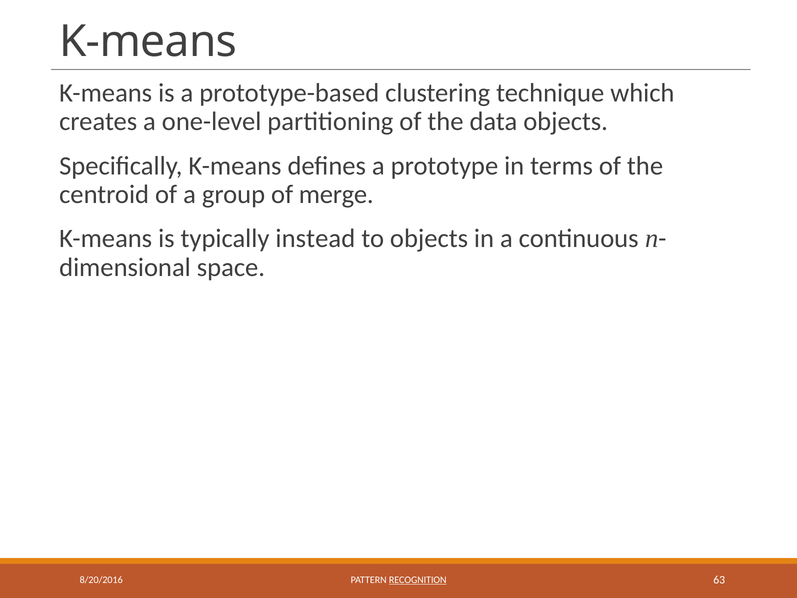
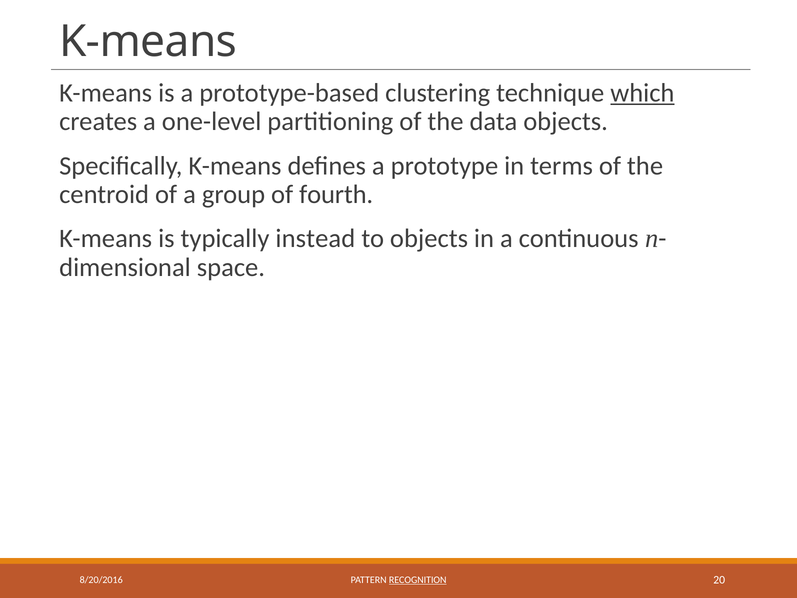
which underline: none -> present (642, 93)
merge: merge -> fourth (336, 194)
63: 63 -> 20 (719, 580)
